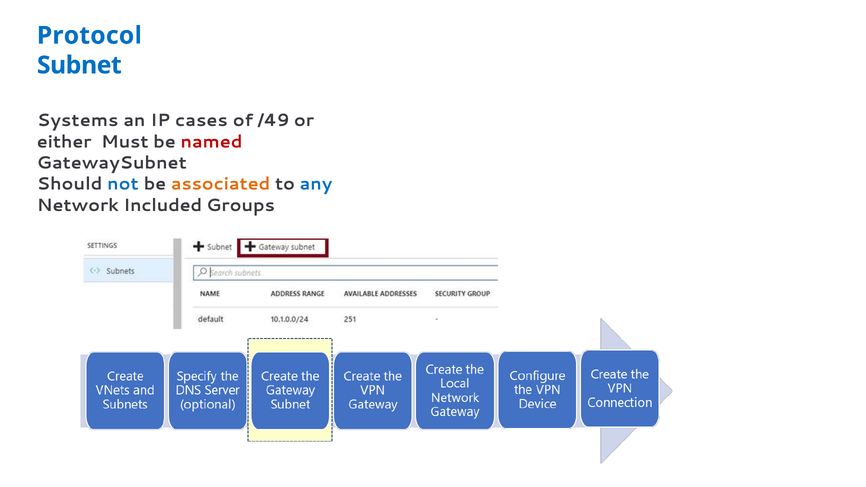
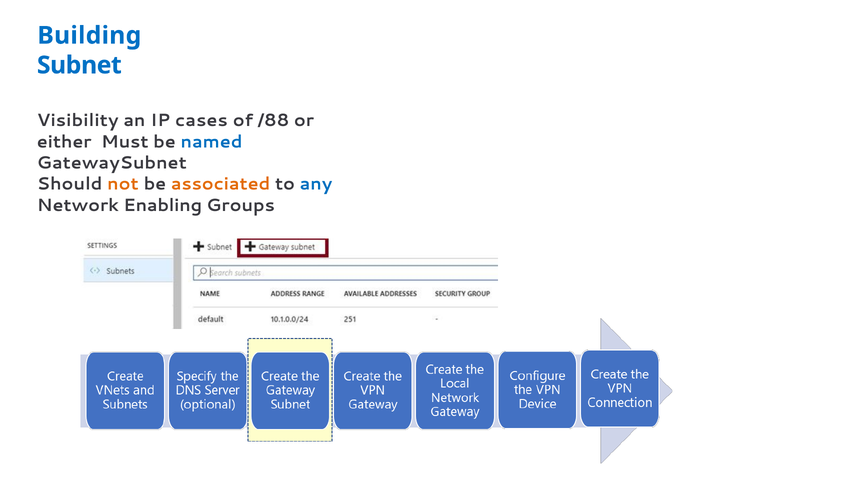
Protocol: Protocol -> Building (89, 36)
Systems: Systems -> Visibility (78, 121)
/49: /49 -> /88 (274, 121)
named colour: red -> blue (212, 142)
not colour: blue -> orange (123, 184)
Included: Included -> Enabling (163, 206)
